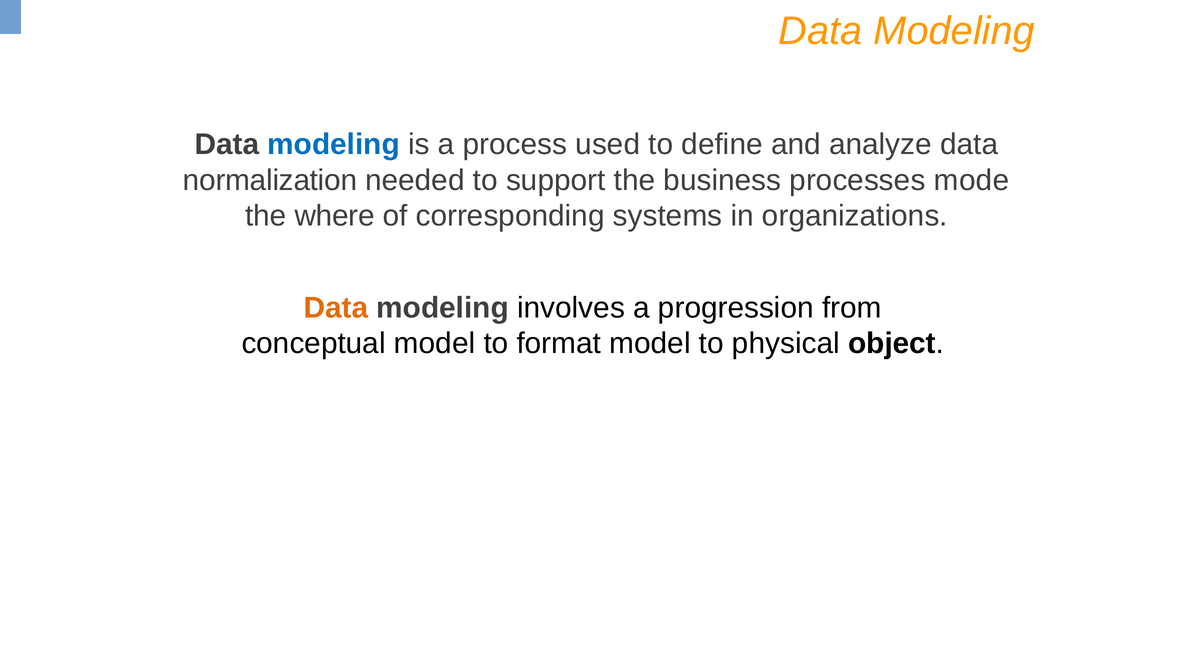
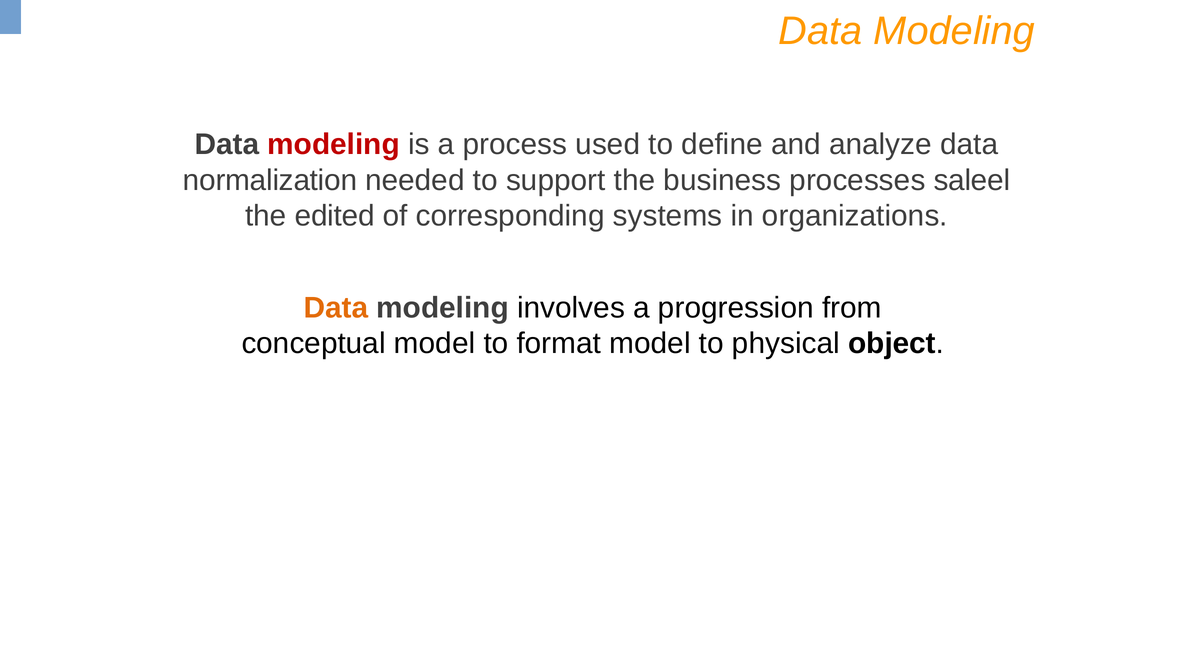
modeling colour: blue -> red (334, 145)
mode: mode -> saleel (972, 180)
where: where -> edited (335, 216)
